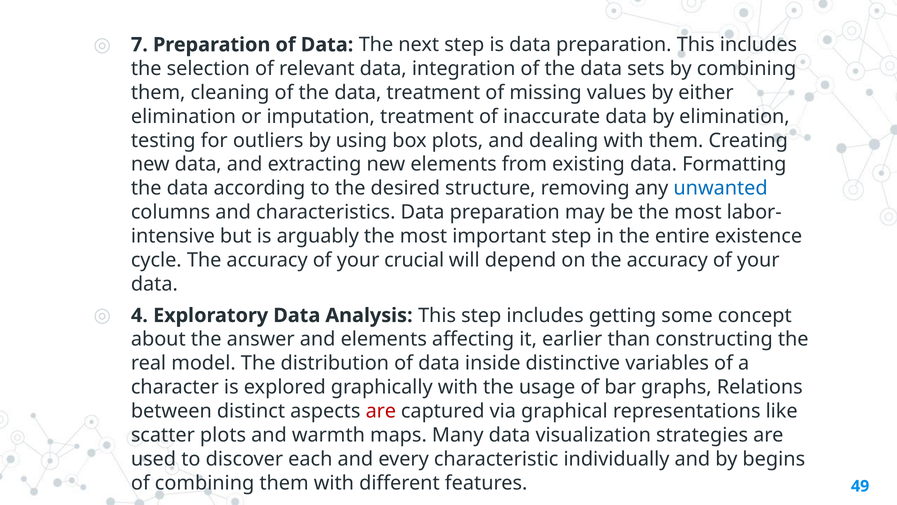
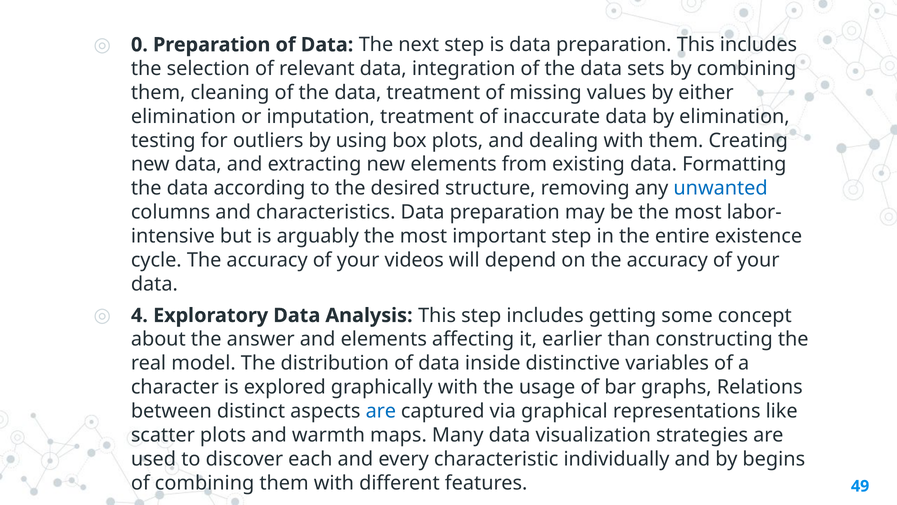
7: 7 -> 0 (139, 45)
crucial: crucial -> videos (414, 260)
are colour: red -> blue (381, 411)
